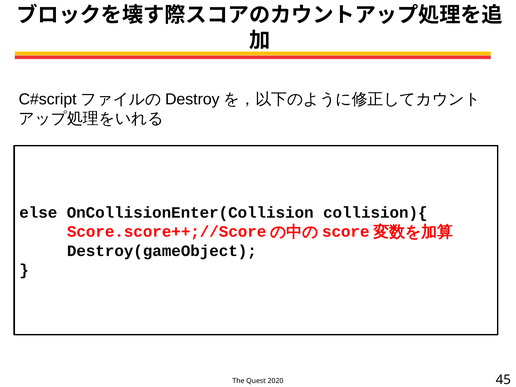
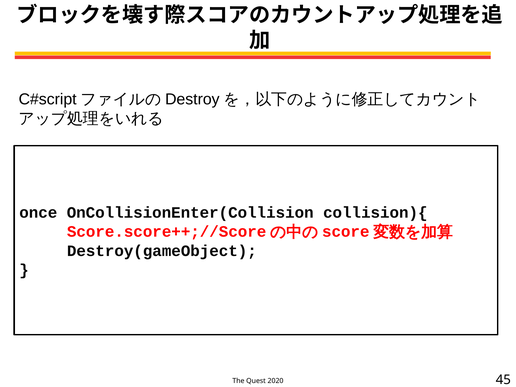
else: else -> once (38, 213)
